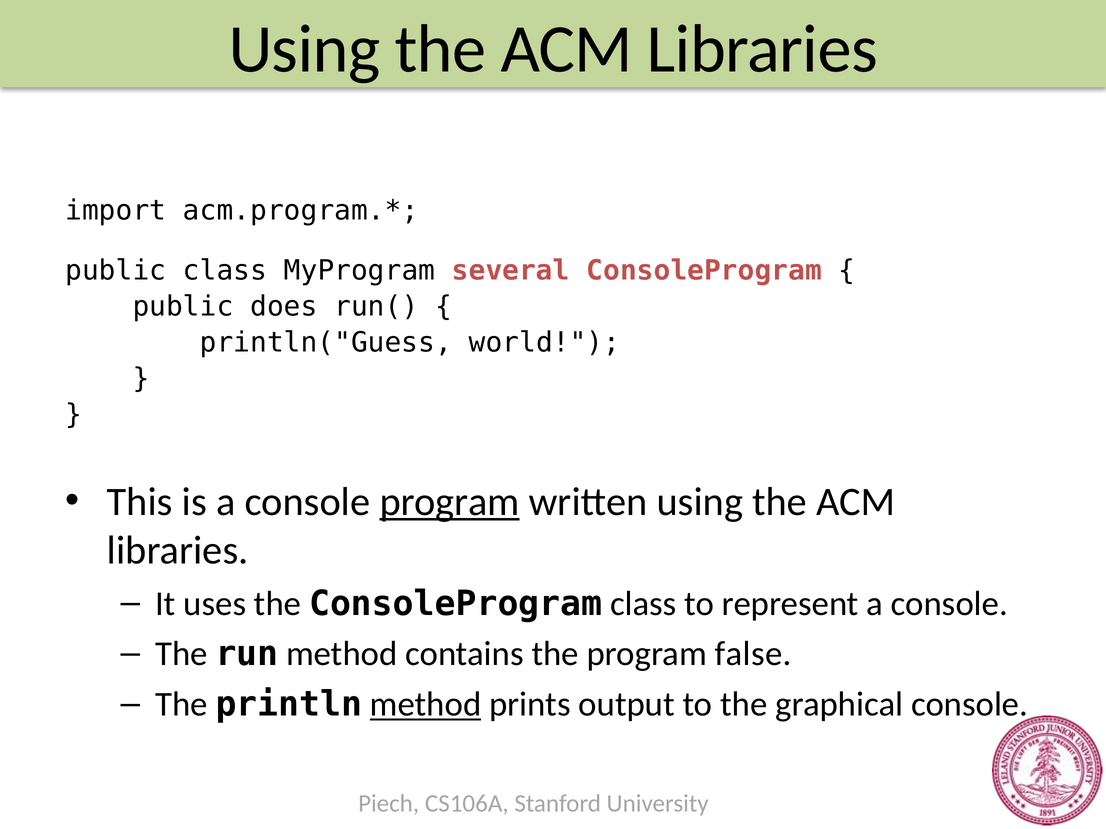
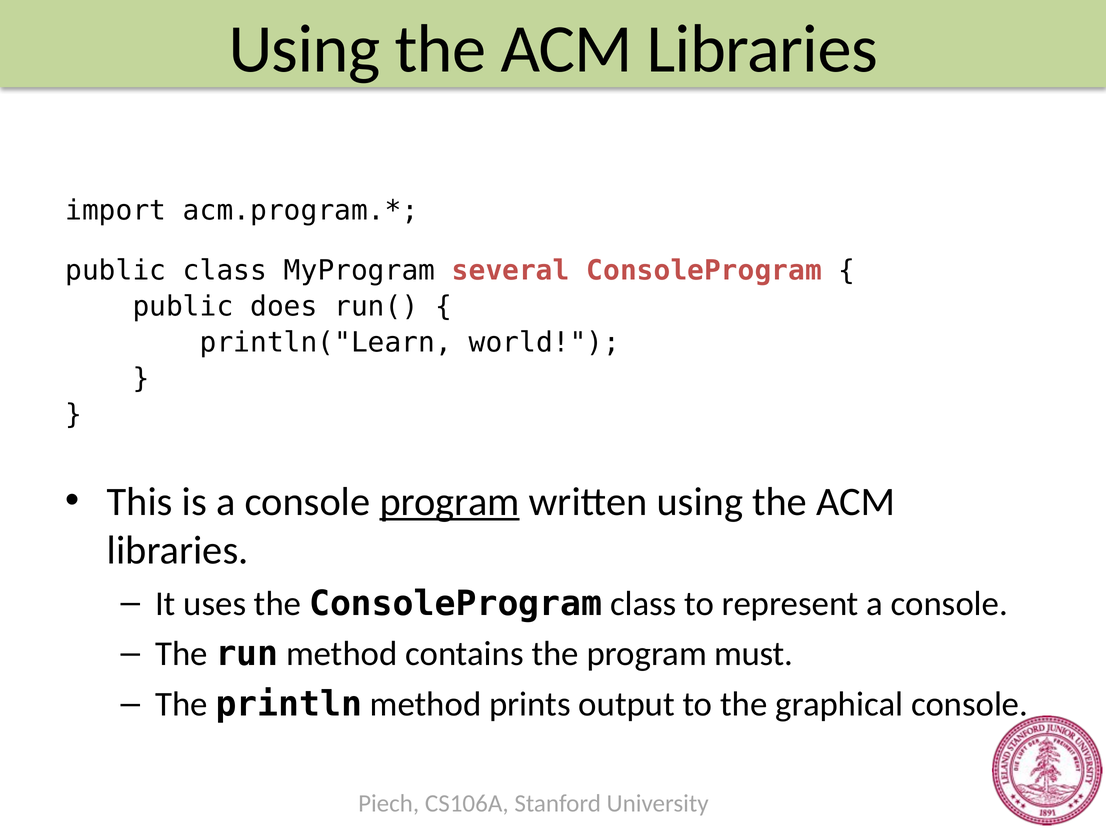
println("Guess: println("Guess -> println("Learn (326, 343)
false: false -> must (754, 654)
method underline: present -> none (426, 705)
